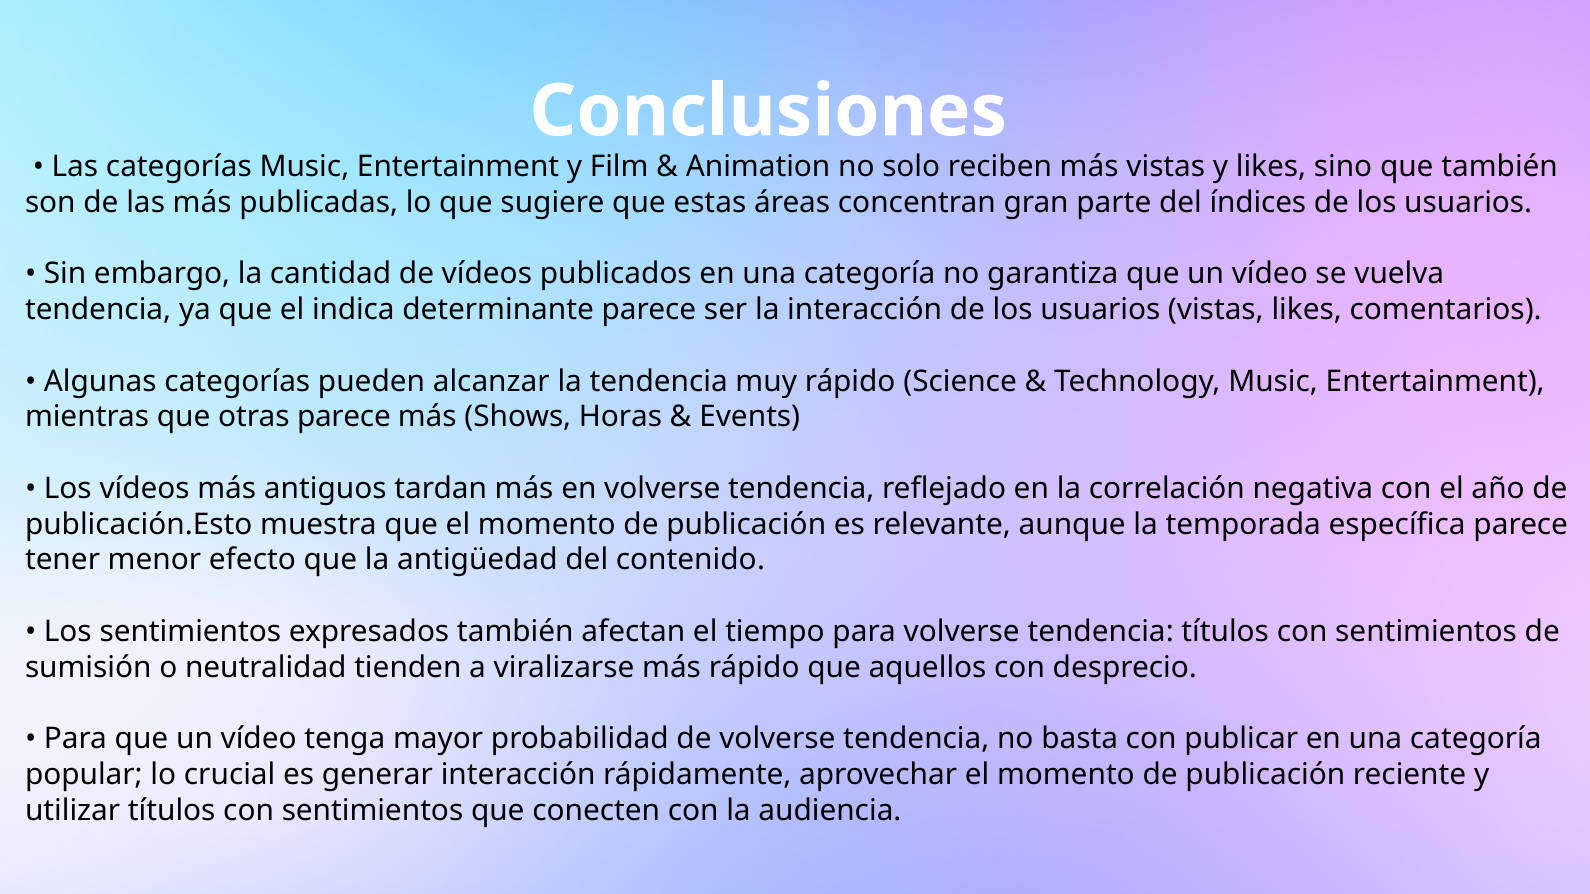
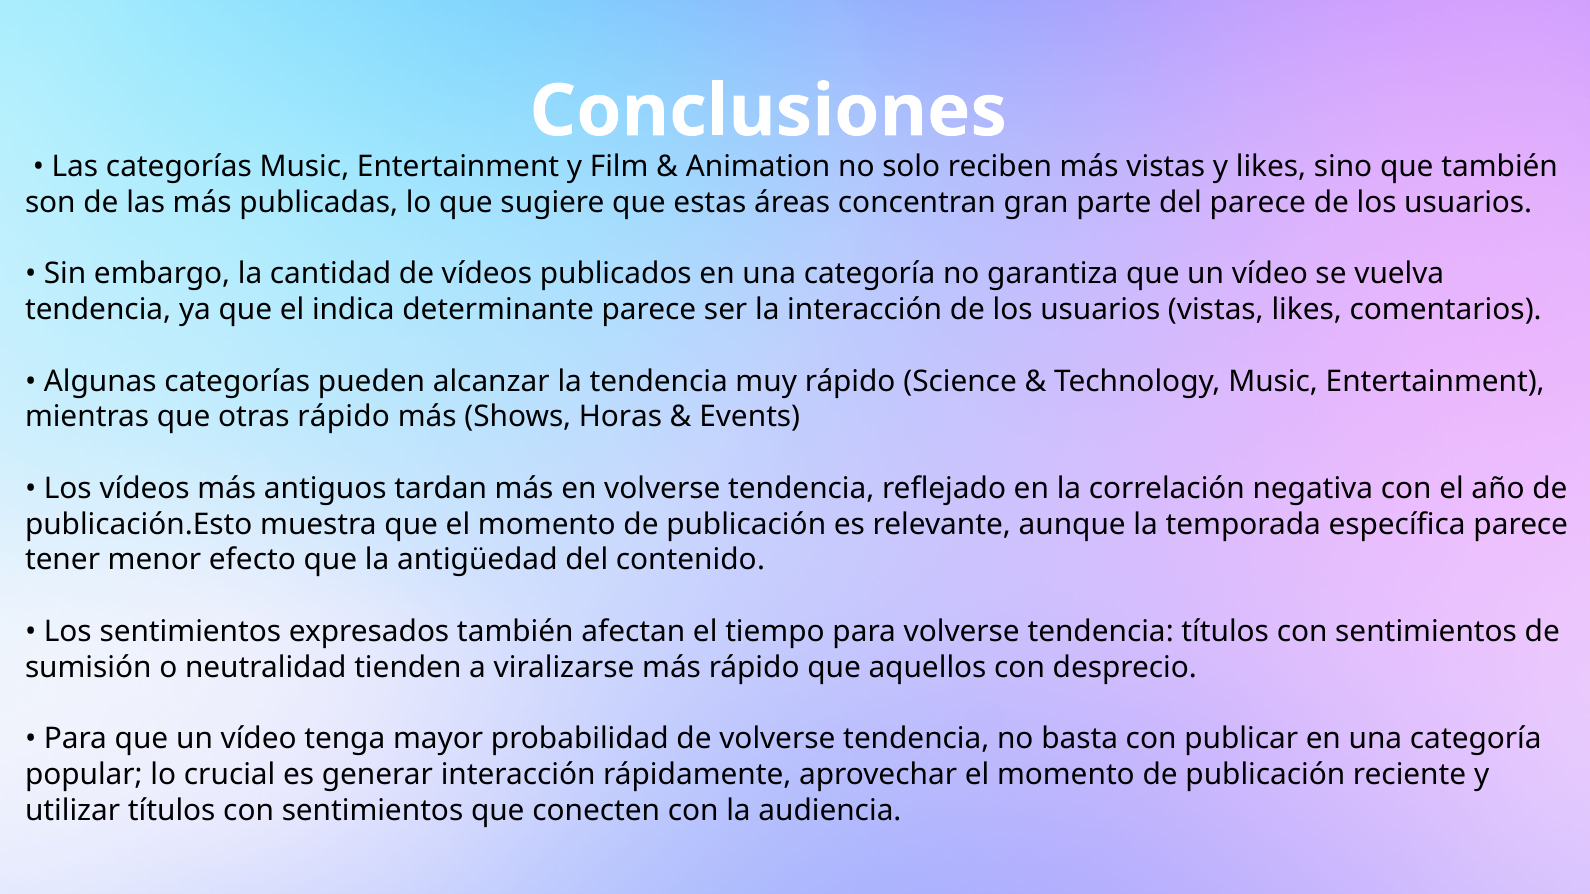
del índices: índices -> parece (1258, 203)
otras parece: parece -> rápido (344, 417)
